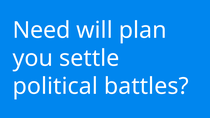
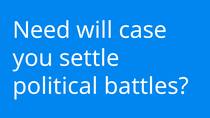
plan: plan -> case (143, 30)
